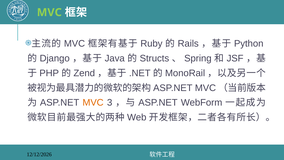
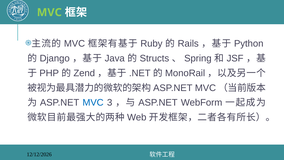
MVC colour: orange -> blue (93, 103)
